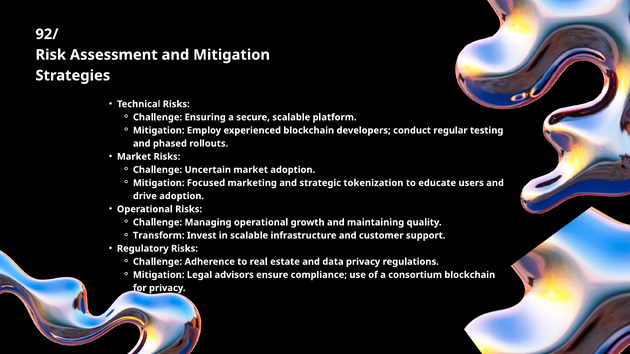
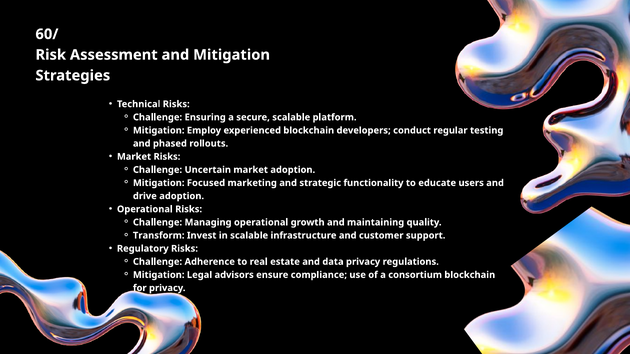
92/: 92/ -> 60/ (47, 34)
tokenization: tokenization -> functionality (373, 183)
